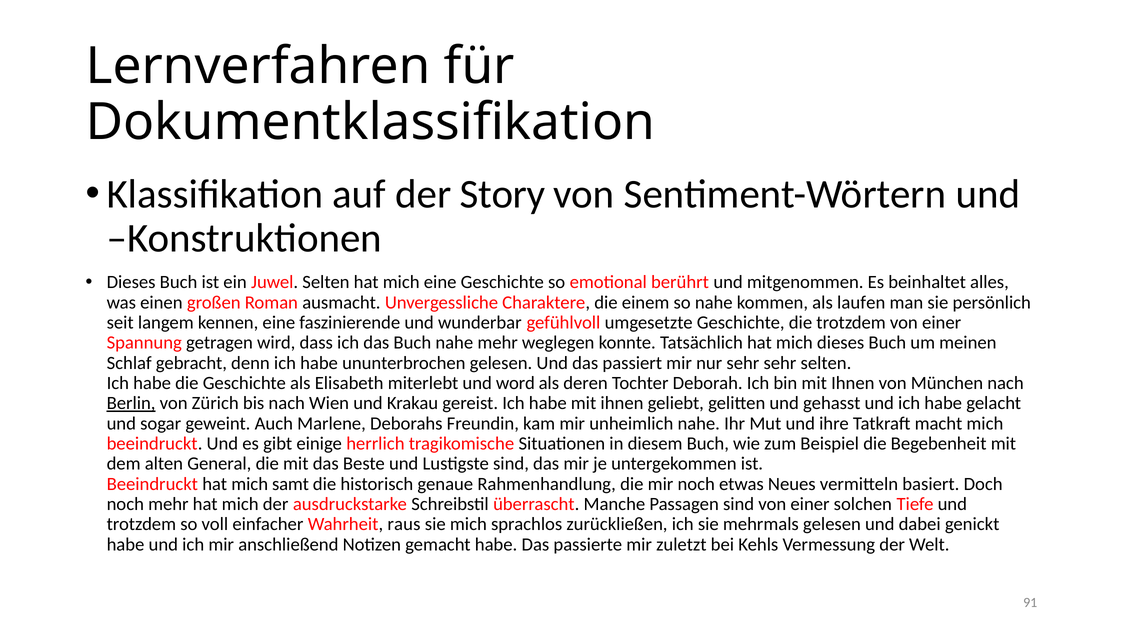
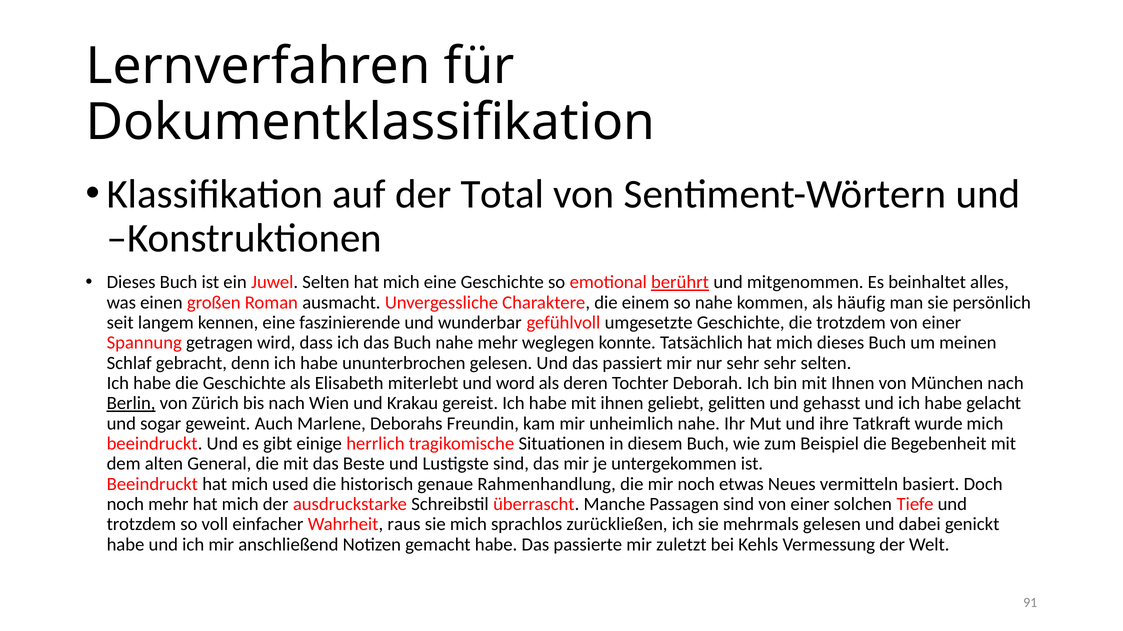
Story: Story -> Total (502, 194)
berührt underline: none -> present (680, 283)
laufen: laufen -> häufig (861, 303)
macht: macht -> wurde (939, 424)
samt: samt -> used (290, 484)
